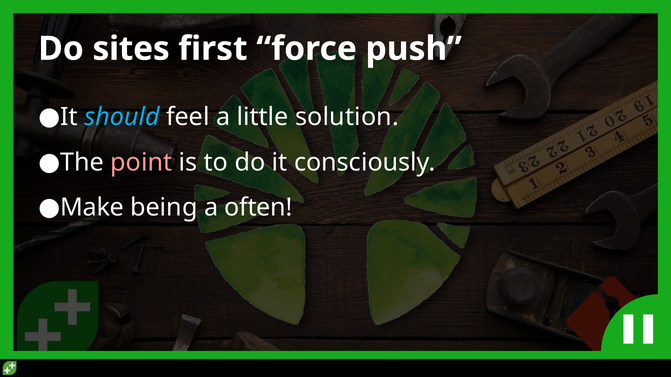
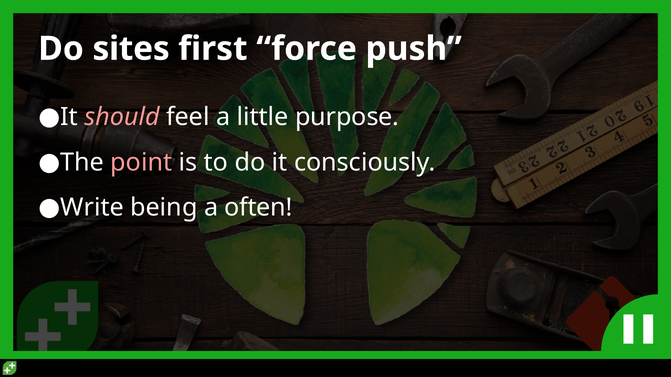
should colour: light blue -> pink (122, 117)
solution: solution -> purpose (347, 117)
Make: Make -> Write (92, 208)
